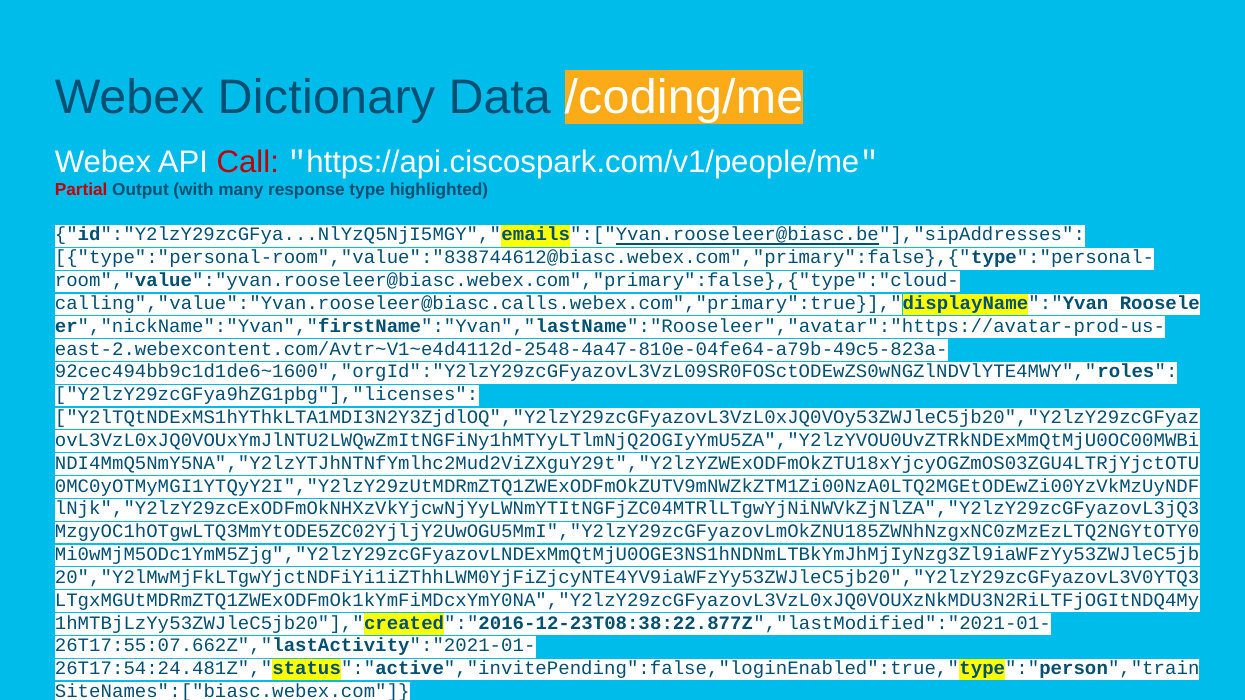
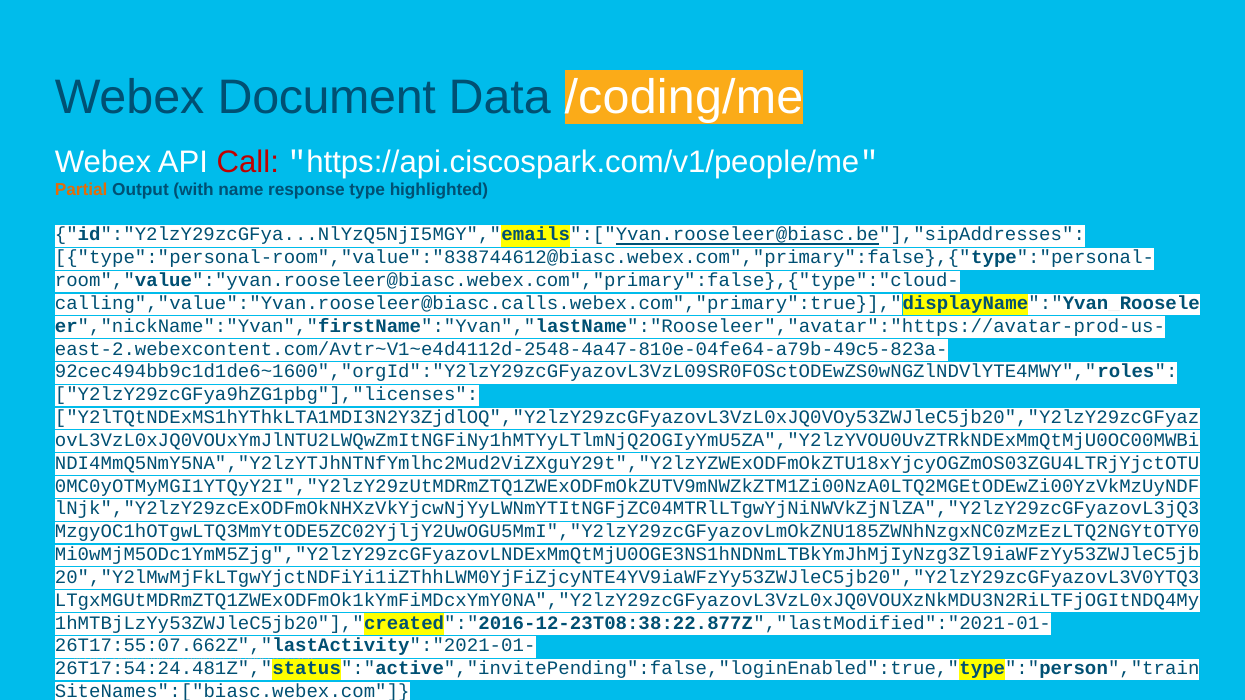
Dictionary: Dictionary -> Document (327, 97)
Partial colour: red -> orange (81, 190)
many: many -> name (241, 190)
